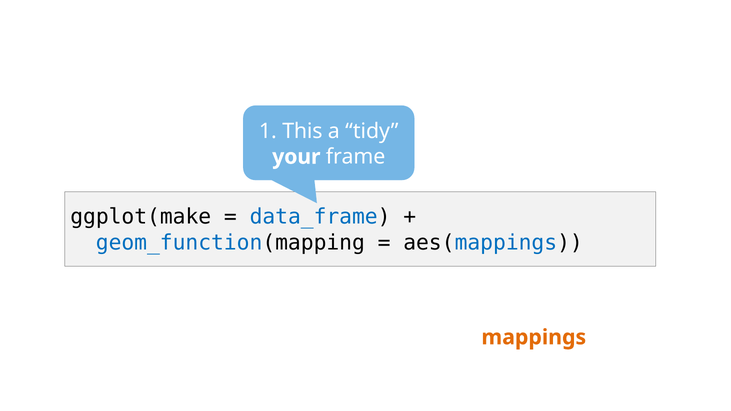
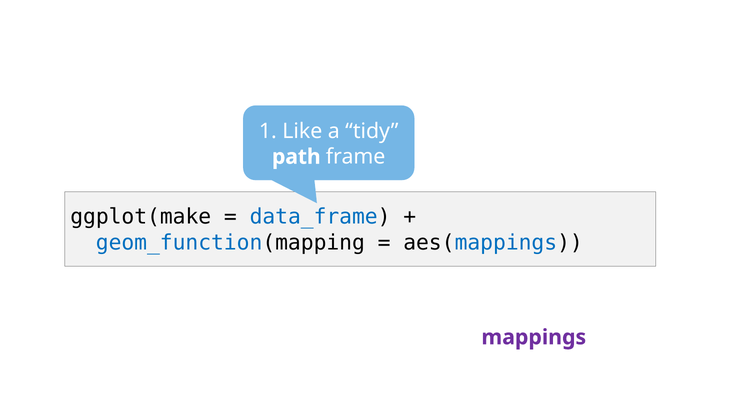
This: This -> Like (302, 131)
your: your -> path (296, 157)
mappings colour: orange -> purple (534, 337)
